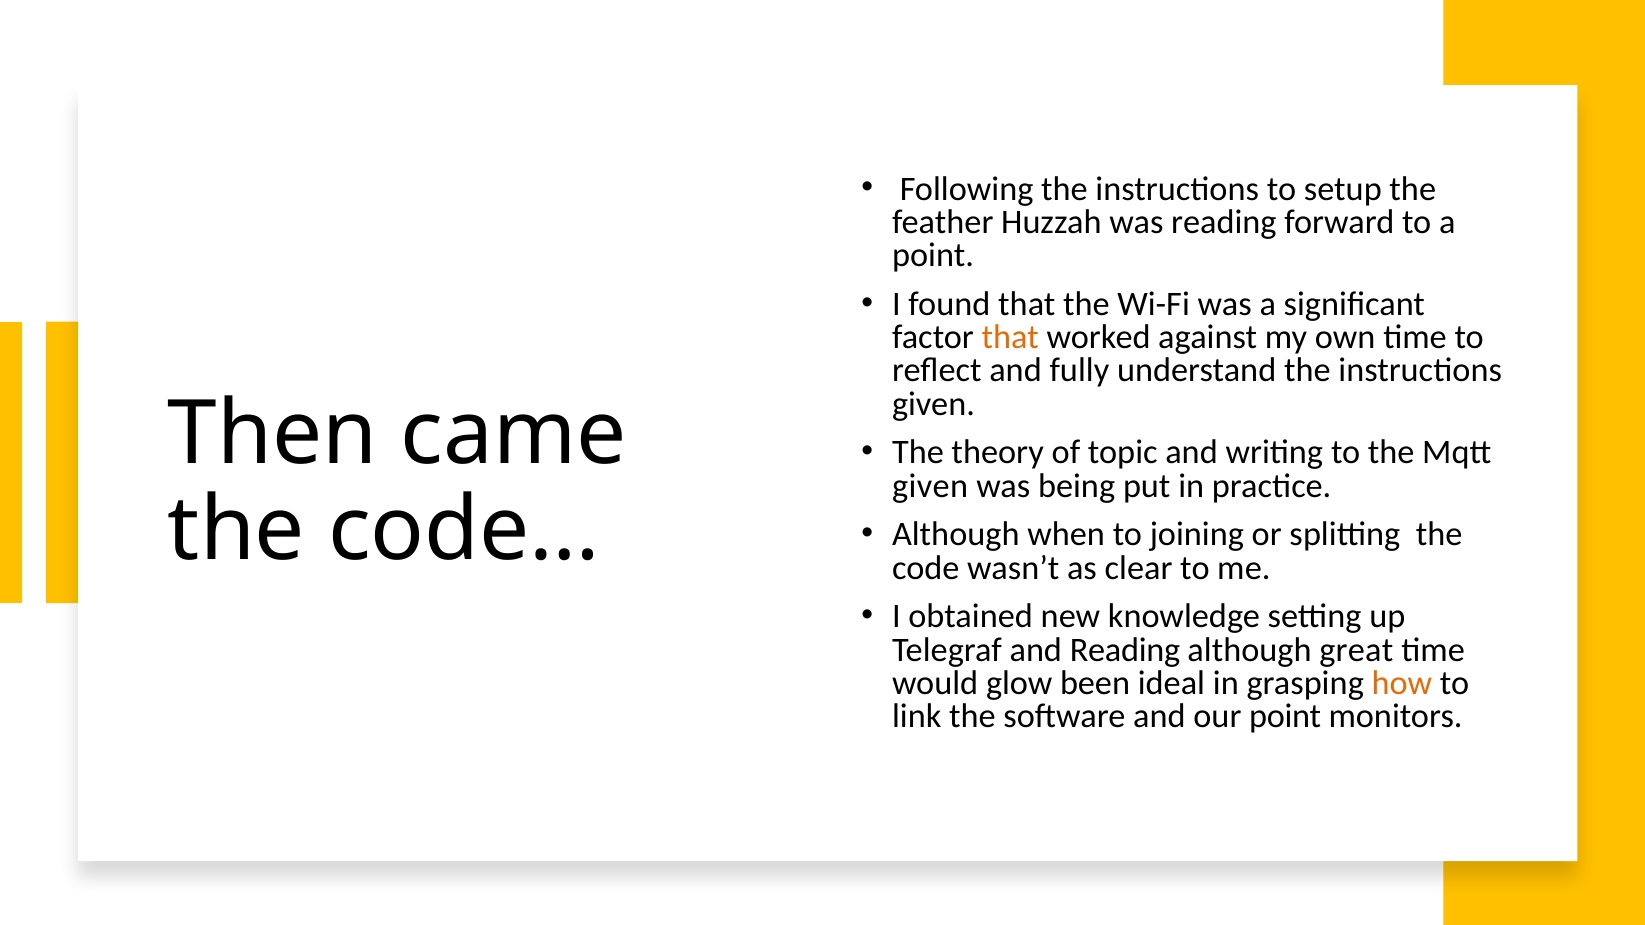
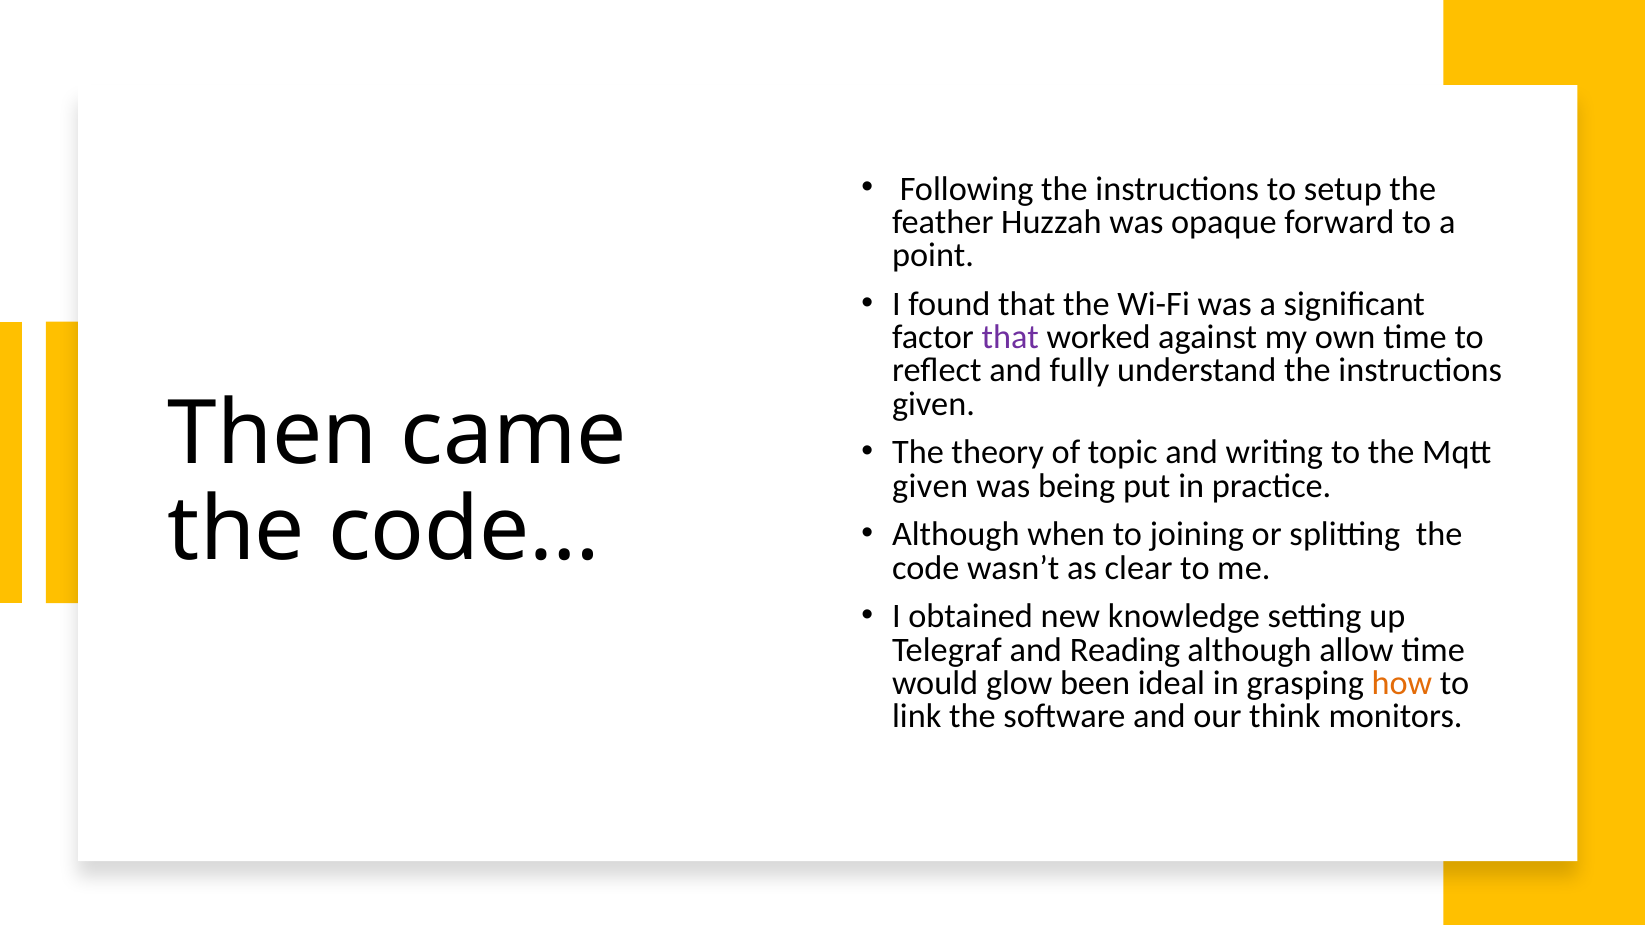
was reading: reading -> opaque (1224, 222)
that colour: orange -> purple (1010, 337)
great: great -> allow (1356, 650)
our point: point -> think (1285, 717)
